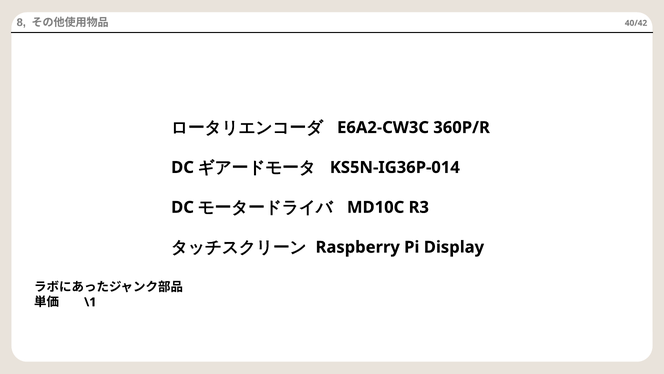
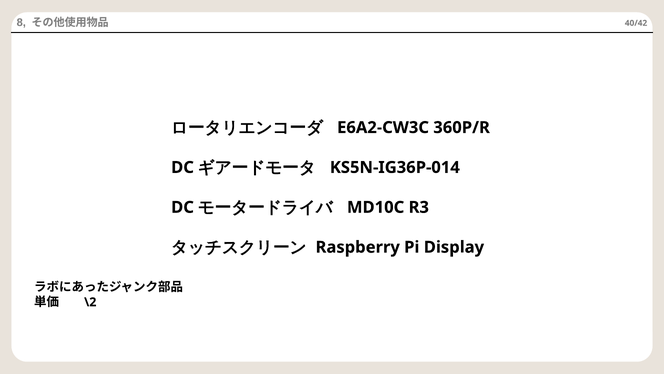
\1: \1 -> \2 (90, 302)
